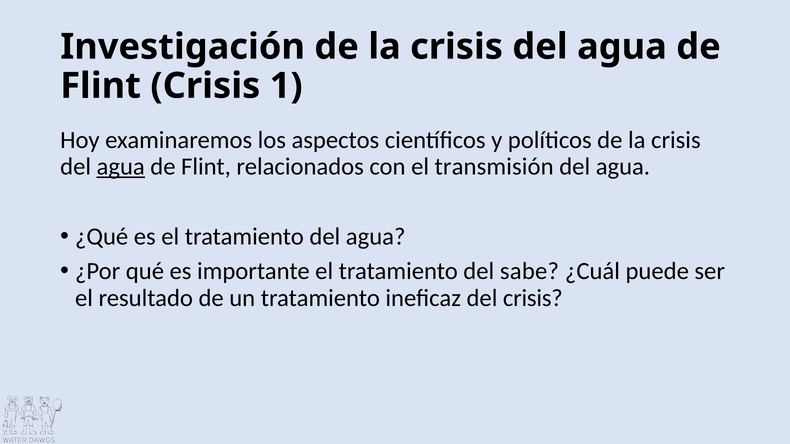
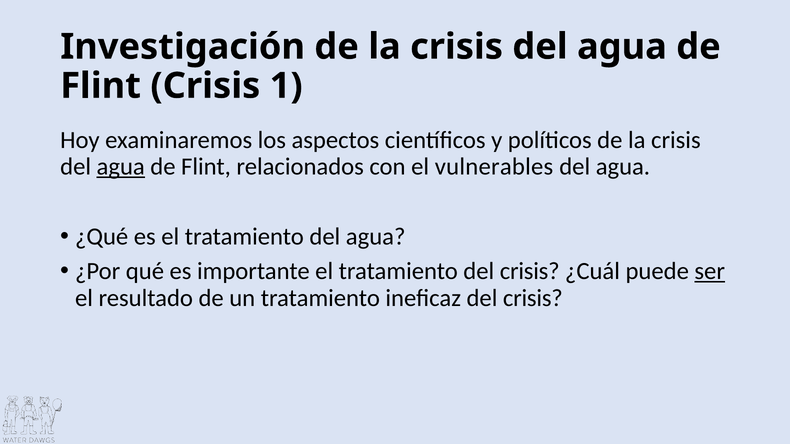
transmisión: transmisión -> vulnerables (494, 167)
tratamiento del sabe: sabe -> crisis (530, 272)
ser underline: none -> present (710, 272)
